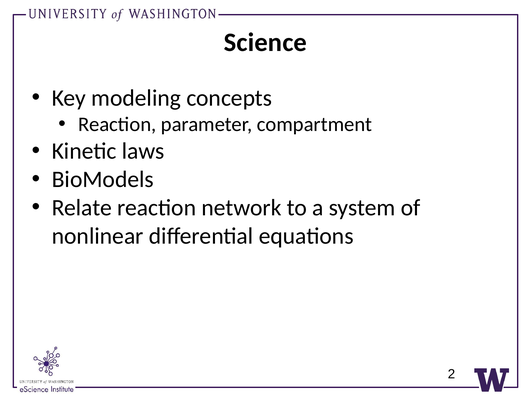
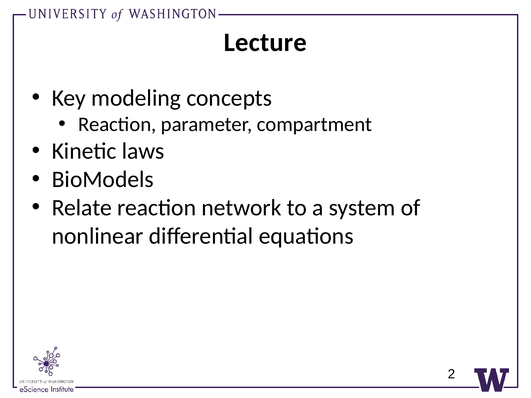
Science: Science -> Lecture (265, 43)
